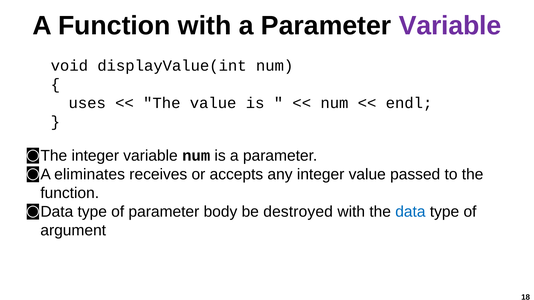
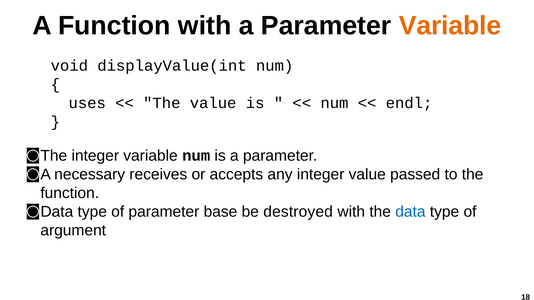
Variable colour: purple -> orange (450, 26)
eliminates: eliminates -> necessary (90, 175)
body: body -> base (220, 212)
